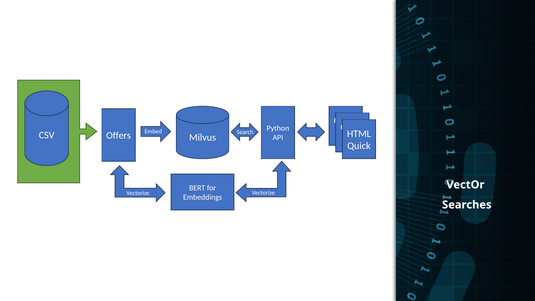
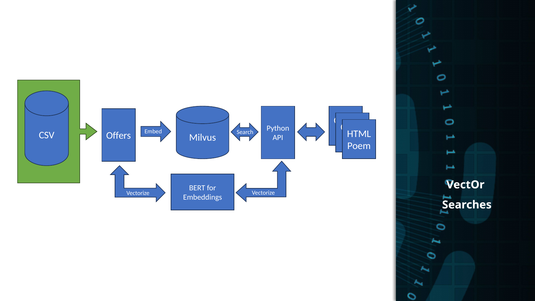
Quick: Quick -> Poem (359, 146)
